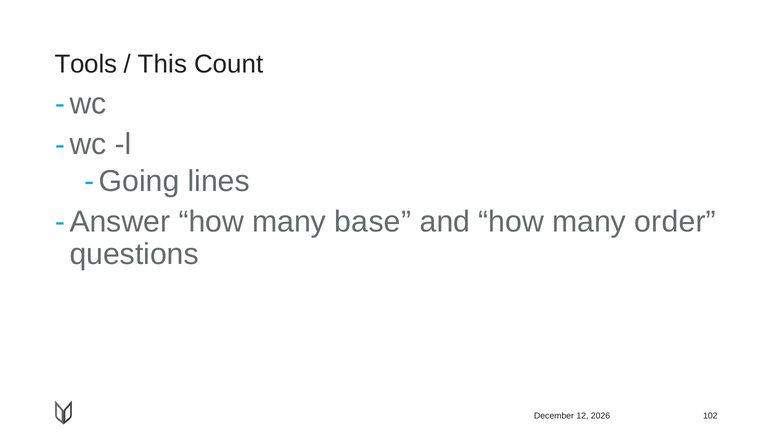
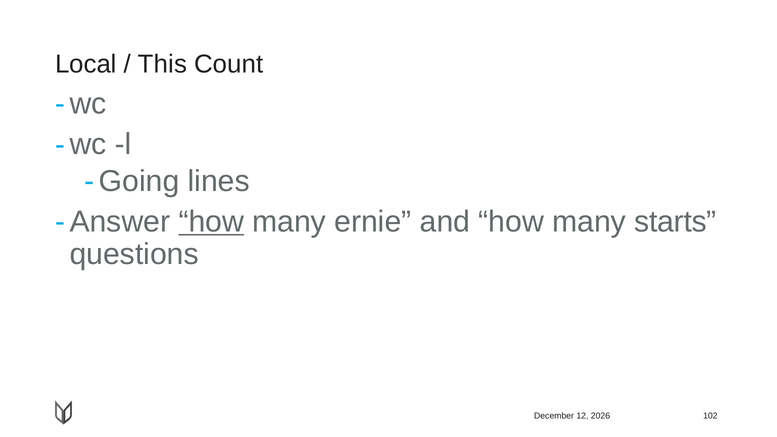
Tools: Tools -> Local (86, 64)
how underline: none -> present (211, 222)
base: base -> ernie (373, 222)
order: order -> starts (675, 222)
